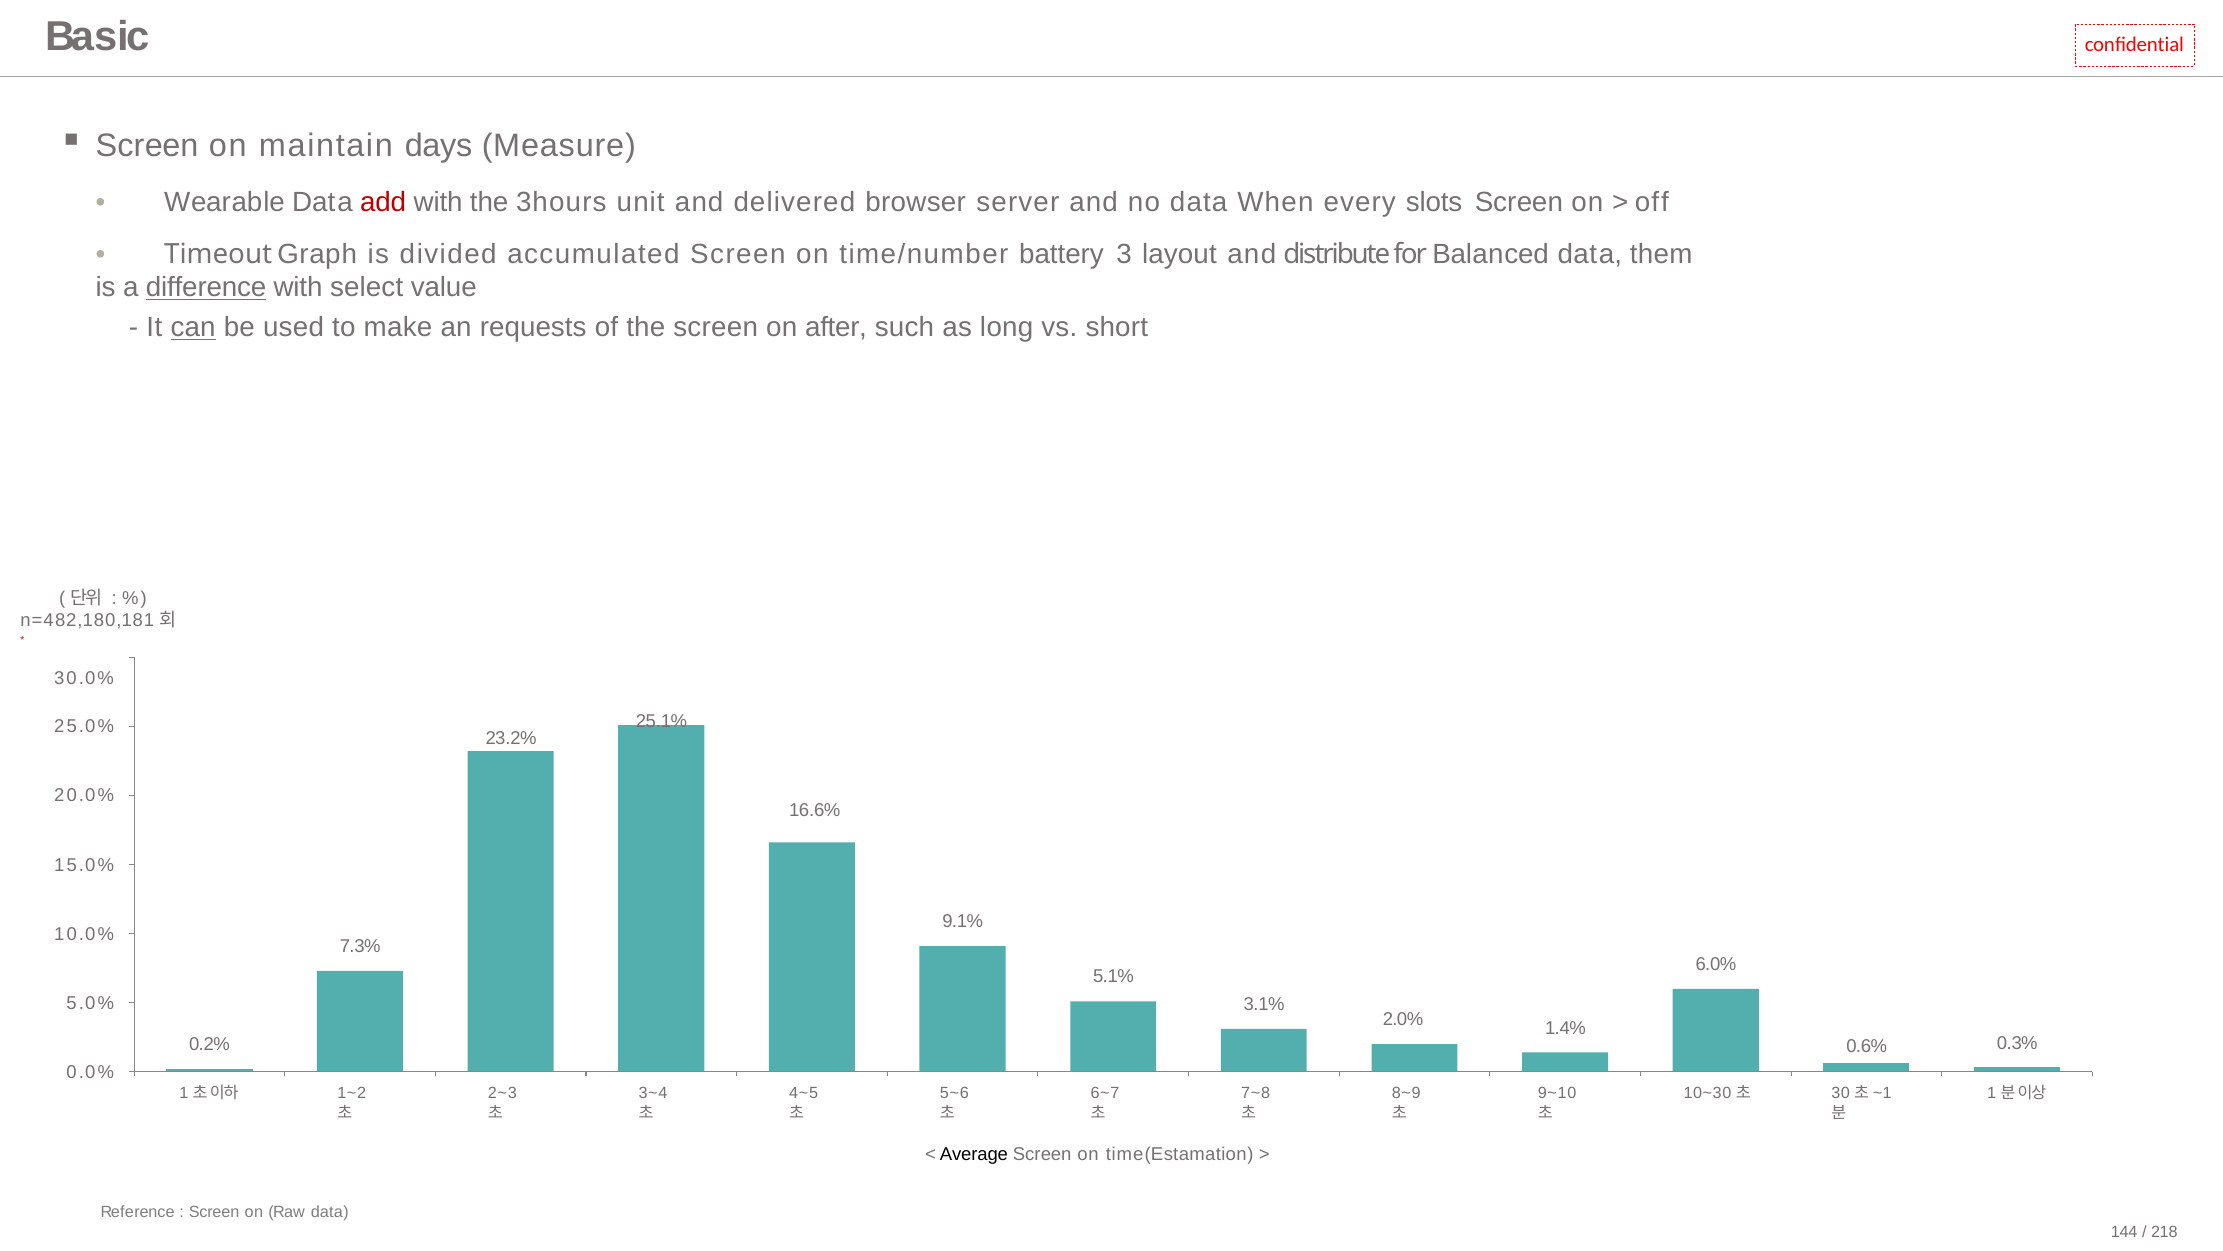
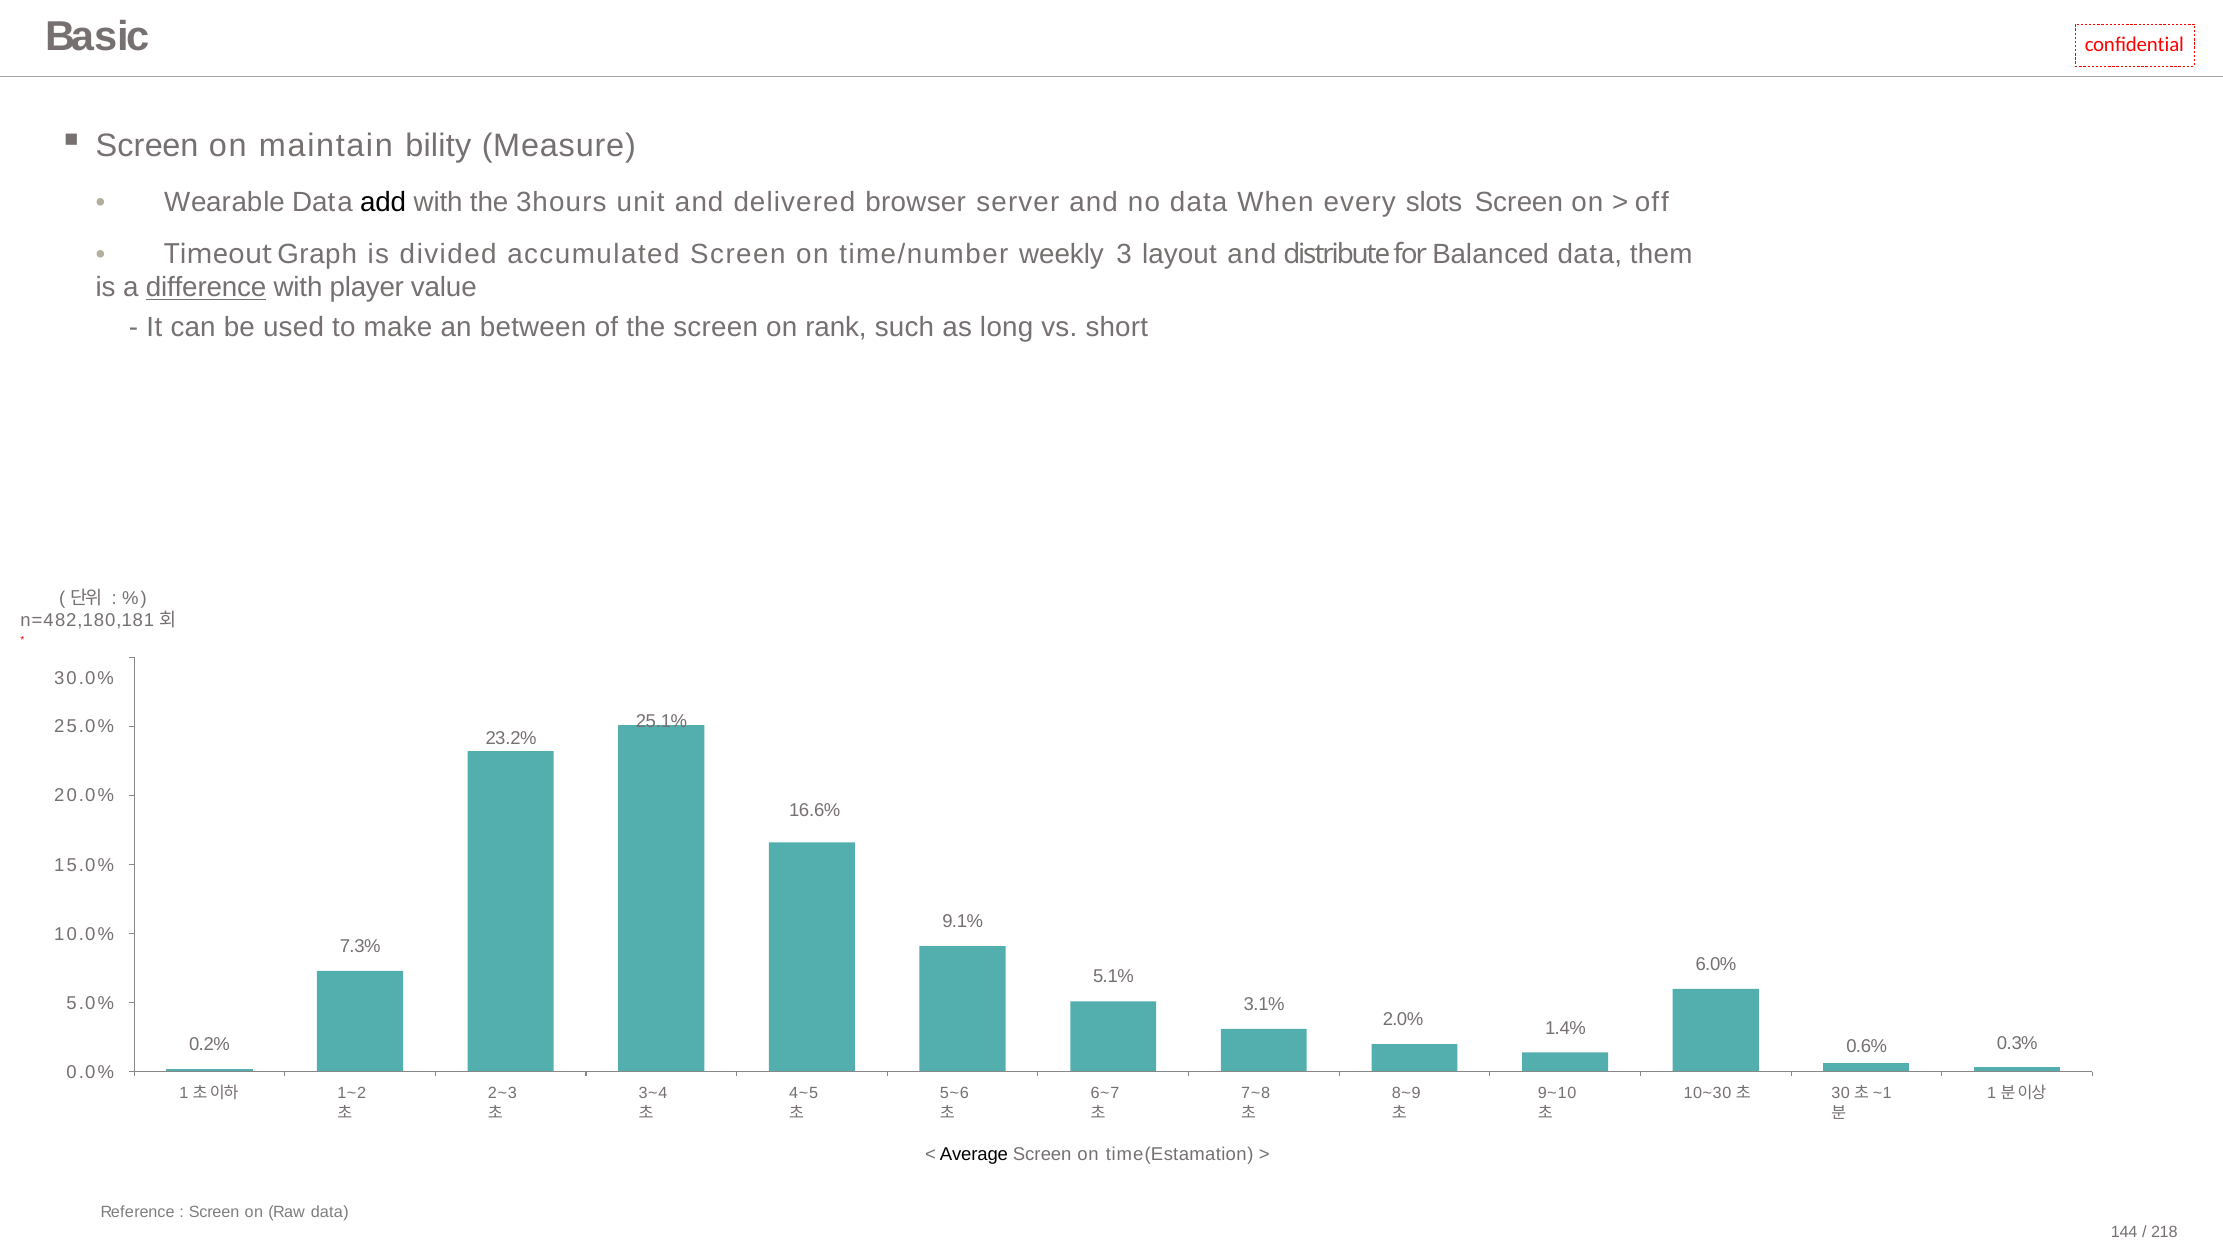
days: days -> bility (438, 146)
add colour: red -> black (383, 203)
battery: battery -> weekly (1061, 254)
select: select -> player (367, 287)
can underline: present -> none (193, 327)
requests: requests -> between (533, 327)
after: after -> rank (836, 327)
